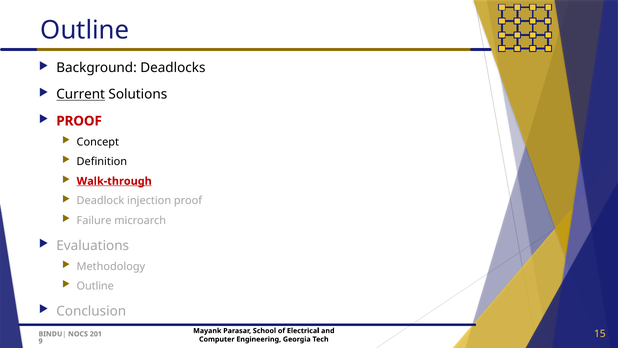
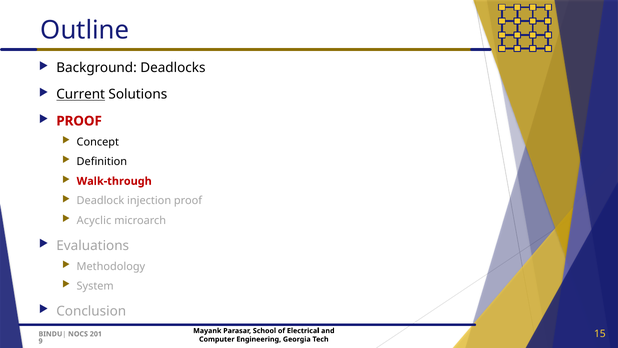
Walk-through underline: present -> none (114, 181)
Failure: Failure -> Acyclic (94, 220)
Outline: Outline -> System (95, 286)
